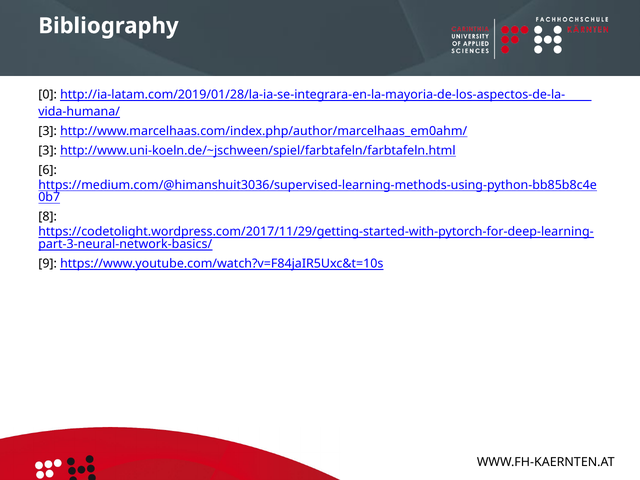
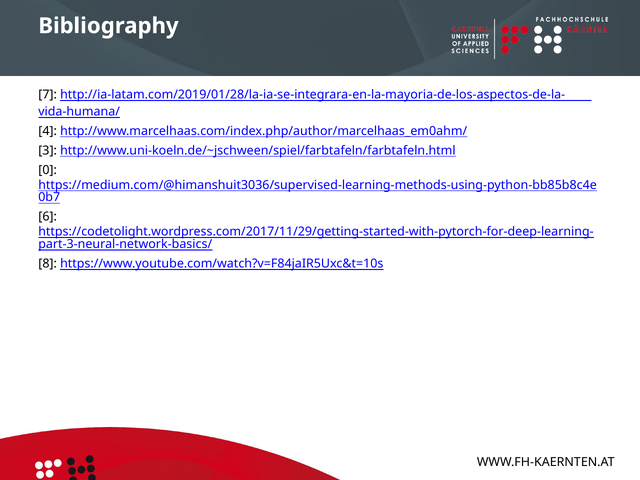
0: 0 -> 7 (48, 95)
3: 3 -> 4 (48, 131)
6: 6 -> 0 (48, 170)
8: 8 -> 6 (48, 217)
9: 9 -> 8 (48, 264)
